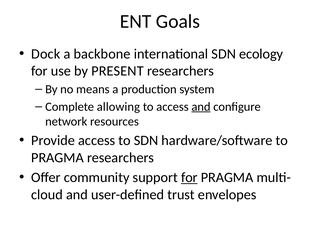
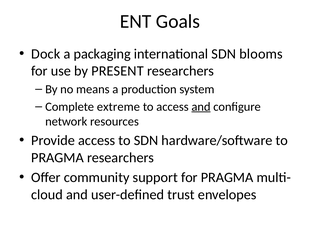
backbone: backbone -> packaging (102, 54)
ecology: ecology -> blooms (261, 54)
allowing: allowing -> extreme (118, 107)
for underline: present -> none (189, 178)
